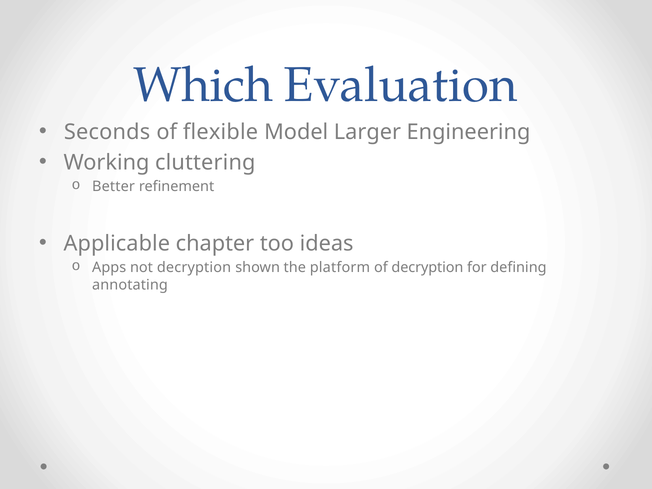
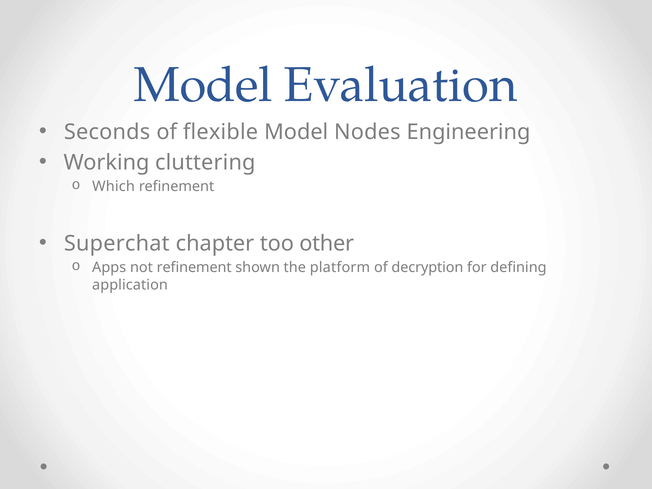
Which: Which -> Model (203, 85)
Larger: Larger -> Nodes (367, 132)
Better: Better -> Which (114, 186)
Applicable: Applicable -> Superchat (117, 243)
ideas: ideas -> other (327, 243)
not decryption: decryption -> refinement (194, 268)
annotating: annotating -> application (130, 285)
